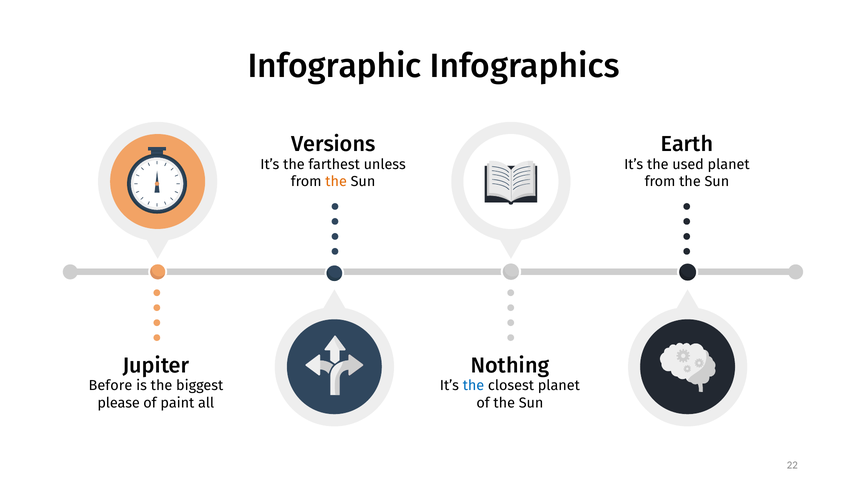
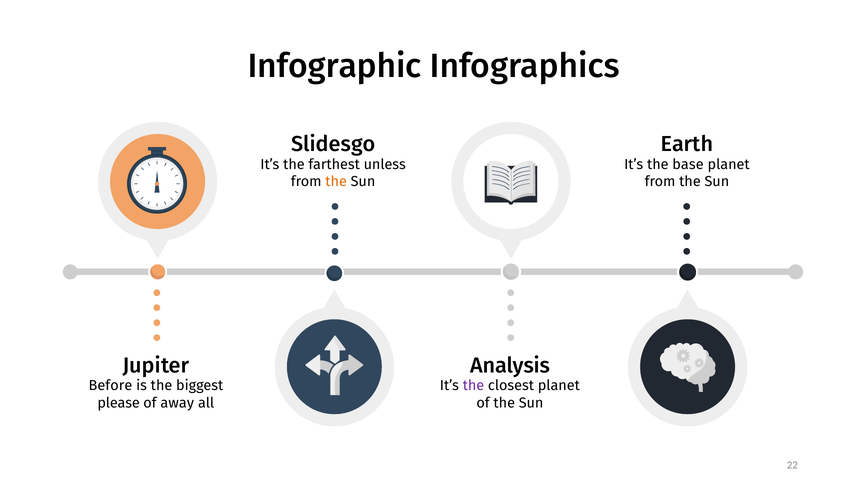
Versions: Versions -> Slidesgo (333, 144)
used: used -> base (688, 164)
Nothing: Nothing -> Analysis (510, 366)
the colour: blue -> purple (473, 386)
paint: paint -> away (177, 403)
